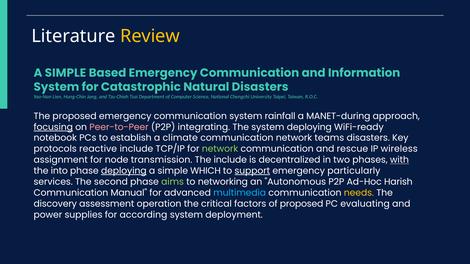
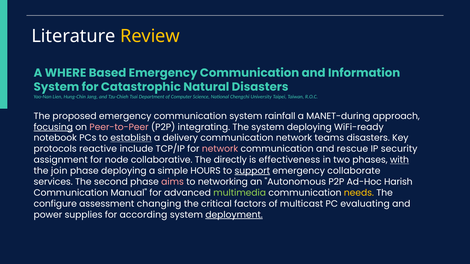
SIMPLE: SIMPLE -> WHERE (66, 73)
establish underline: none -> present (131, 138)
climate: climate -> delivery (180, 138)
network colour: light green -> pink (220, 149)
wireless: wireless -> security (399, 149)
transmission: transmission -> collaborative (162, 160)
The include: include -> directly (230, 160)
decentralized: decentralized -> effectiveness (289, 160)
into: into -> join (59, 171)
deploying underline: present -> none (124, 171)
WHICH: WHICH -> HOURS (206, 171)
particularly: particularly -> collaborate (354, 171)
aims colour: light green -> pink (173, 182)
multimedia colour: light blue -> light green (240, 193)
discovery: discovery -> configure (55, 204)
operation: operation -> changing (159, 204)
of proposed: proposed -> multicast (302, 204)
deployment underline: none -> present (234, 215)
